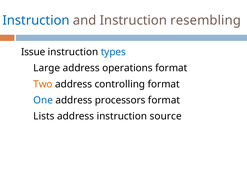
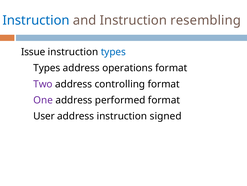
Large: Large -> Types (47, 68)
Two colour: orange -> purple (43, 84)
One colour: blue -> purple (43, 100)
processors: processors -> performed (120, 100)
Lists: Lists -> User (44, 116)
source: source -> signed (166, 116)
